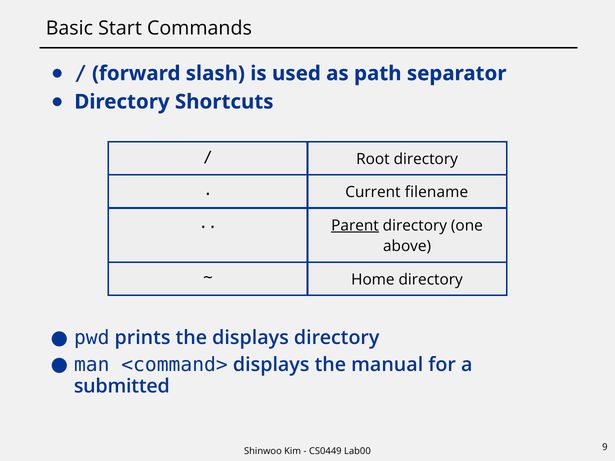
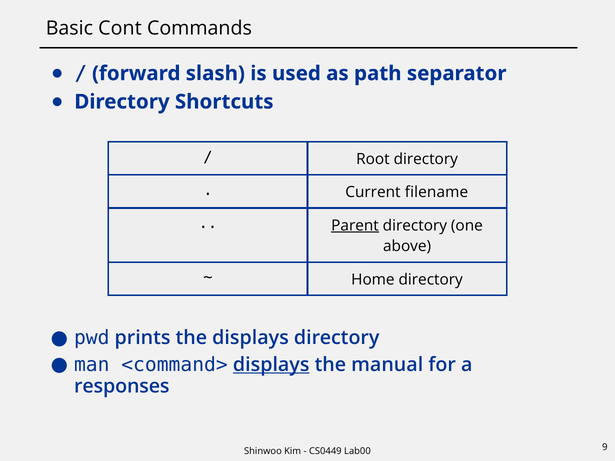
Start: Start -> Cont (120, 28)
displays underline: none -> present (271, 365)
submitted: submitted -> responses (122, 386)
